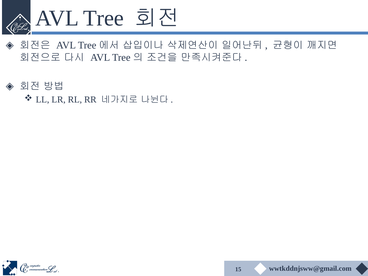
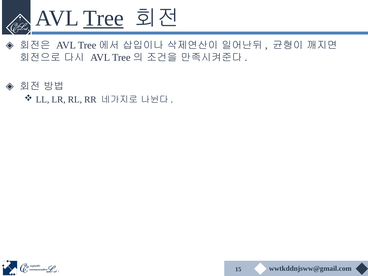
Tree underline: none -> present (103, 18)
